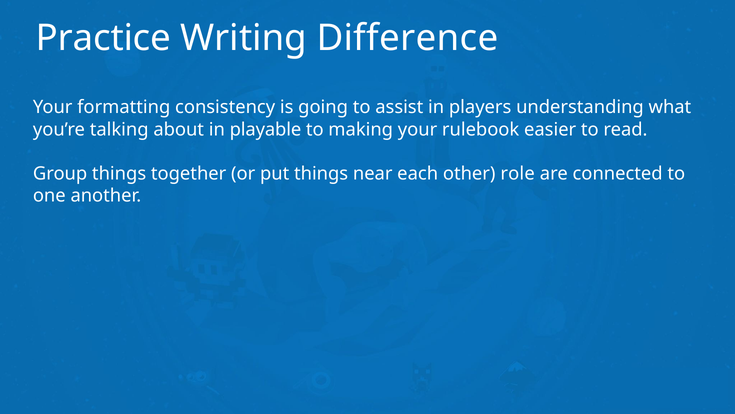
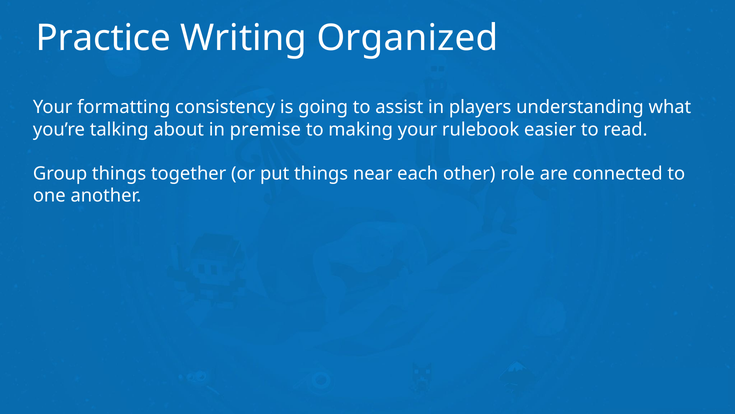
Difference: Difference -> Organized (408, 38)
playable: playable -> premise (265, 129)
